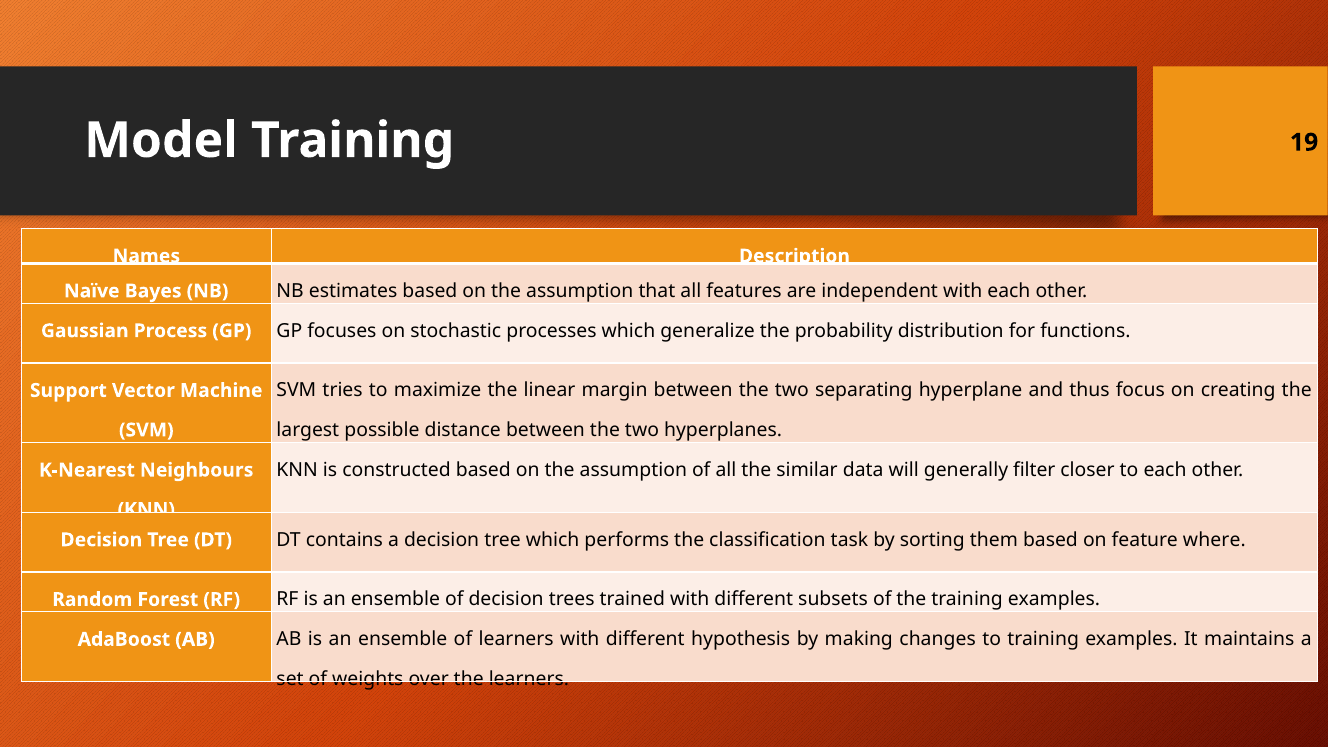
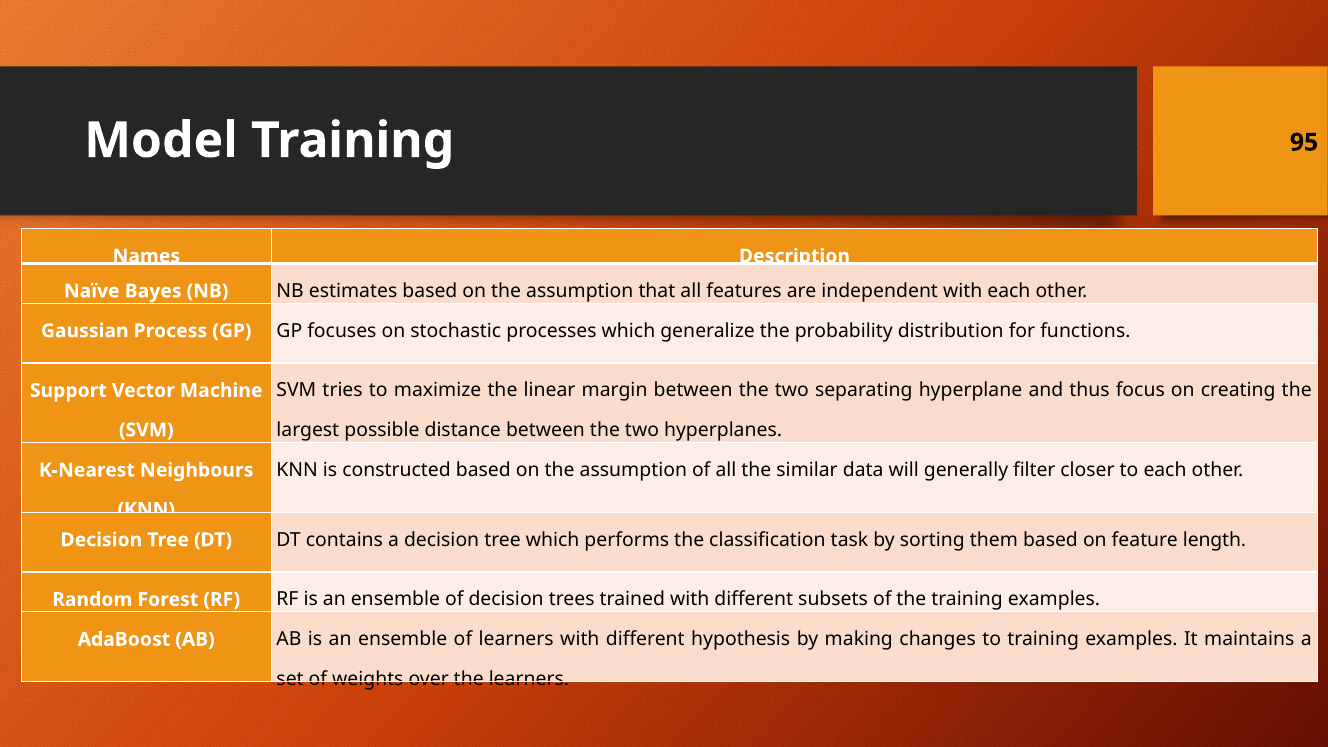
19: 19 -> 95 (1304, 142)
where: where -> length (1215, 540)
